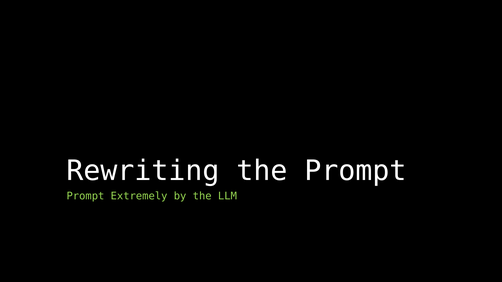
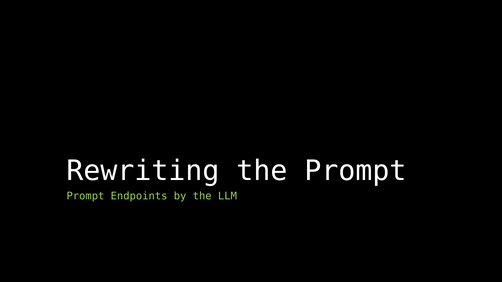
Extremely: Extremely -> Endpoints (139, 196)
